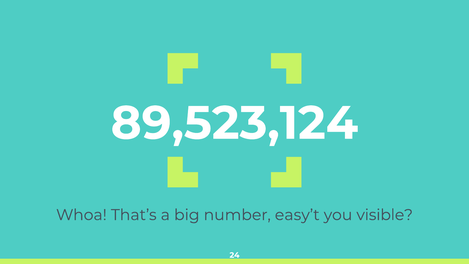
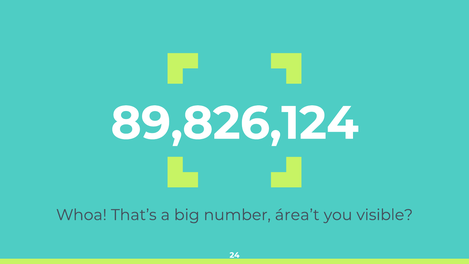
89,523,124: 89,523,124 -> 89,826,124 (235, 123)
easy’t: easy’t -> área’t (297, 215)
